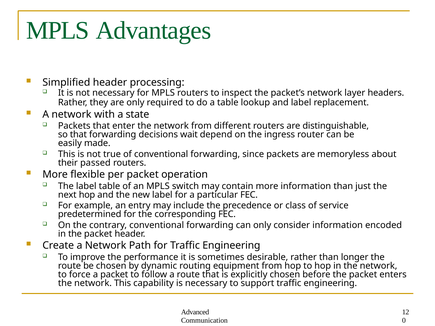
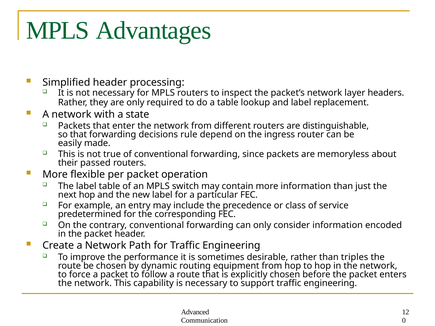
wait: wait -> rule (189, 135)
longer: longer -> triples (355, 257)
